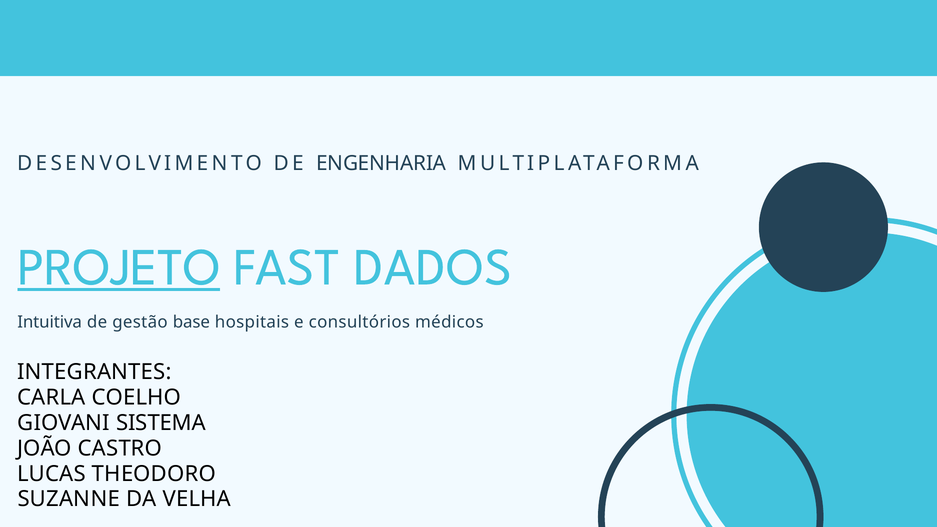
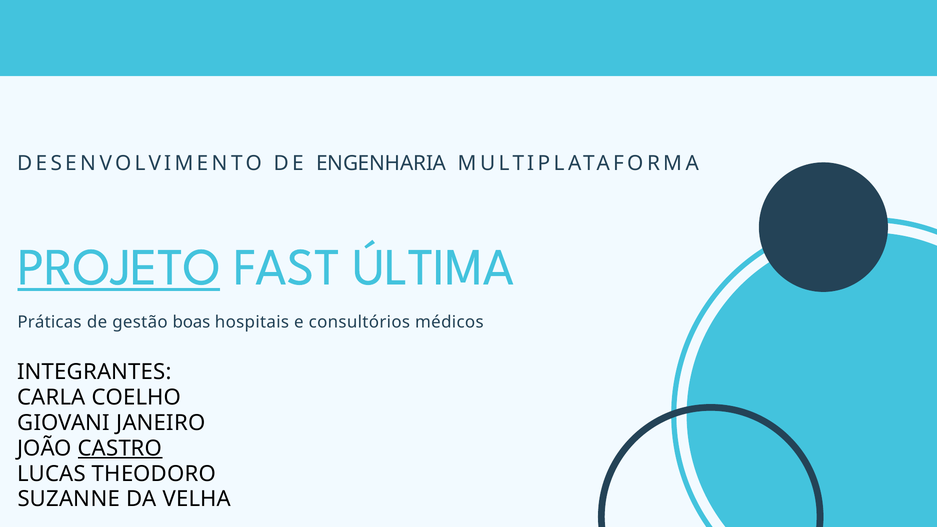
DADOS: DADOS -> ÚLTIMA (433, 267)
Intuitiva: Intuitiva -> Práticas (49, 322)
base: base -> boas (191, 322)
SISTEMA: SISTEMA -> JANEIRO (161, 423)
CASTRO underline: none -> present (120, 448)
